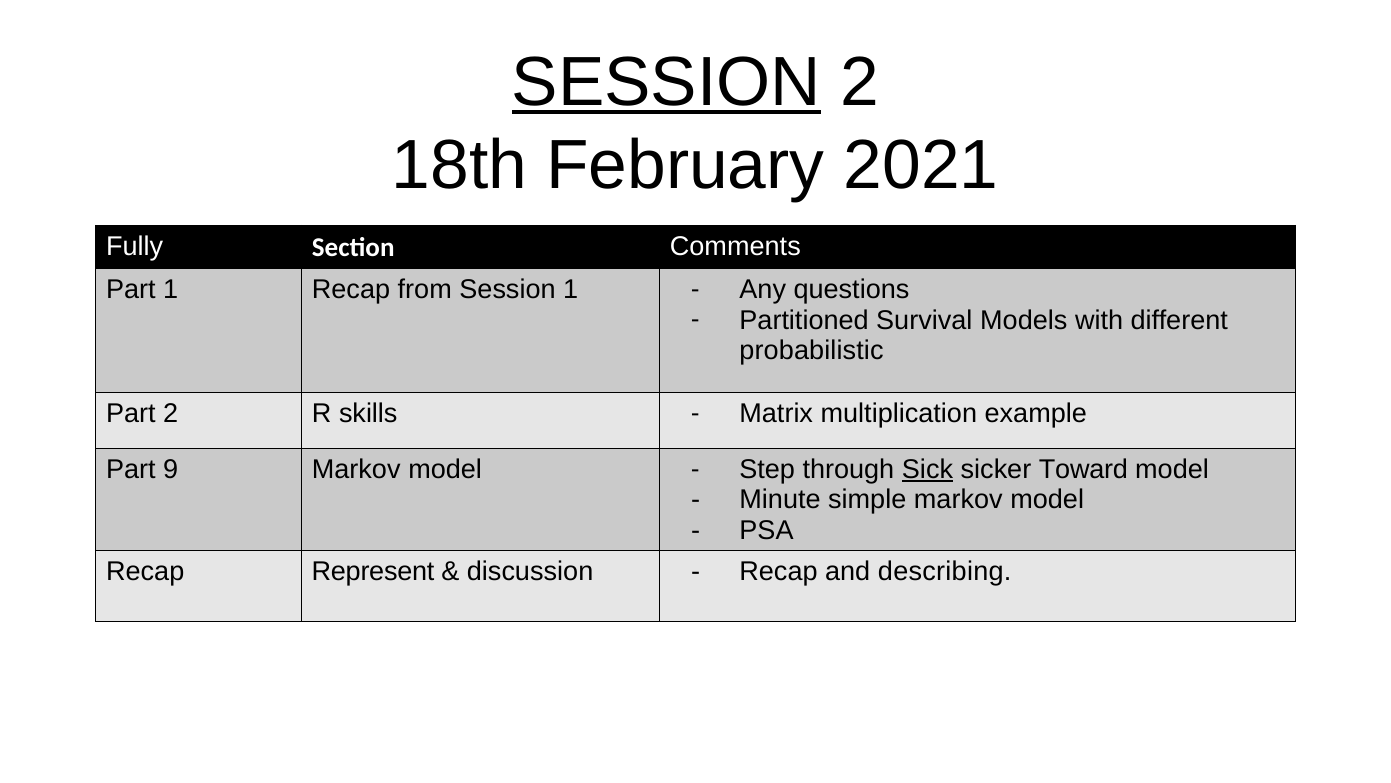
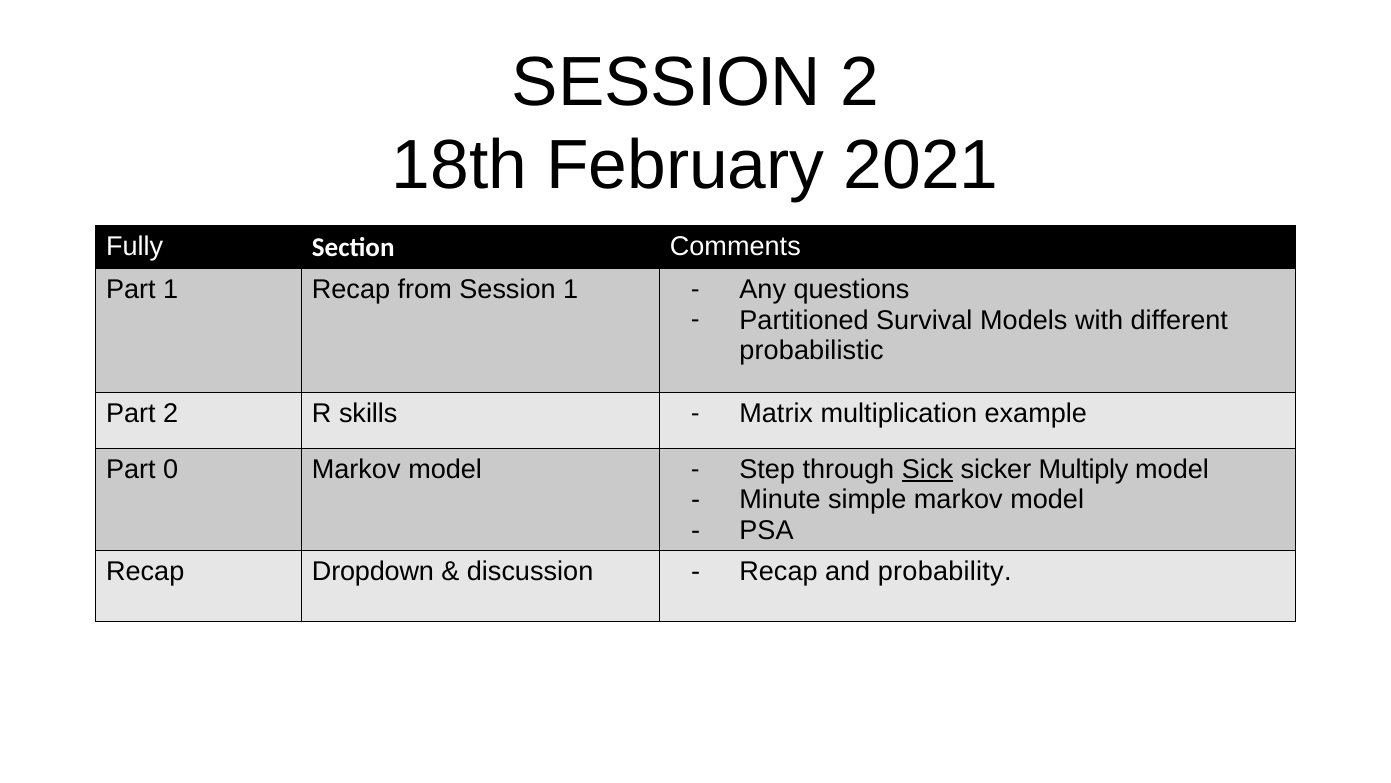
SESSION underline: present -> none (666, 82)
9: 9 -> 0 (171, 469)
Toward: Toward -> Multiply (1083, 469)
Represent: Represent -> Dropdown (373, 571)
describing: describing -> probability (945, 571)
